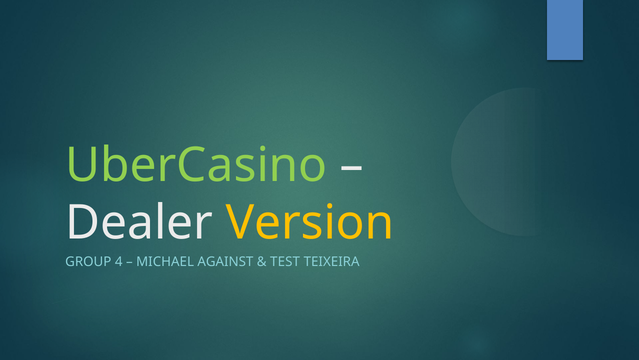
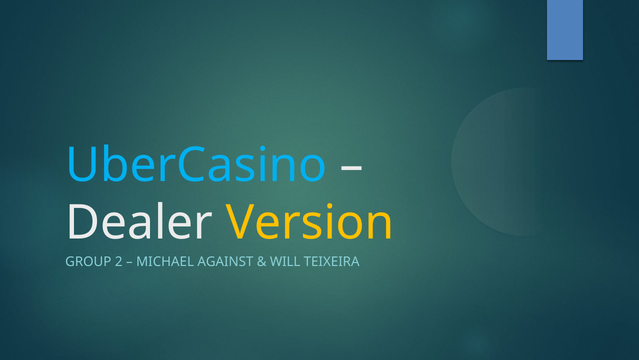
UberCasino colour: light green -> light blue (196, 165)
4: 4 -> 2 (119, 262)
TEST: TEST -> WILL (285, 262)
